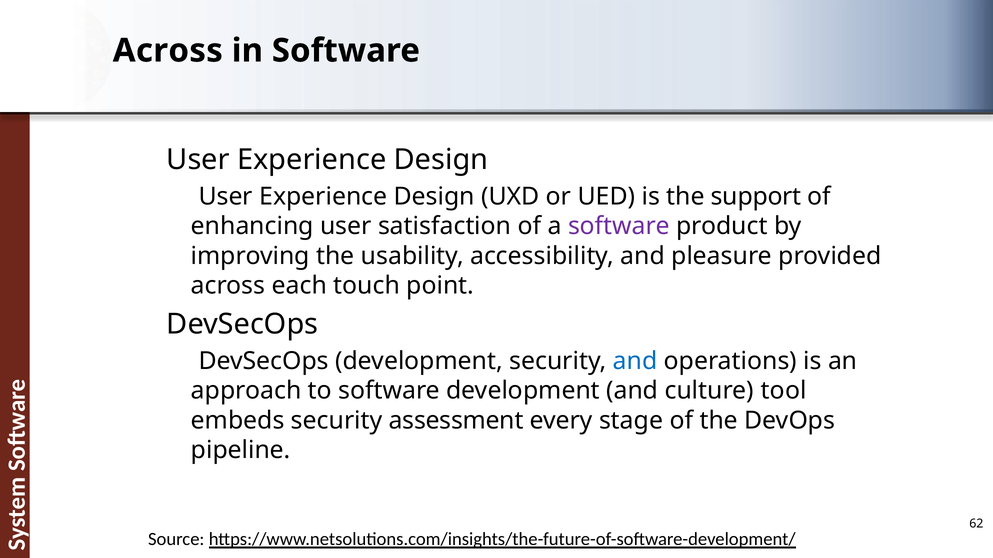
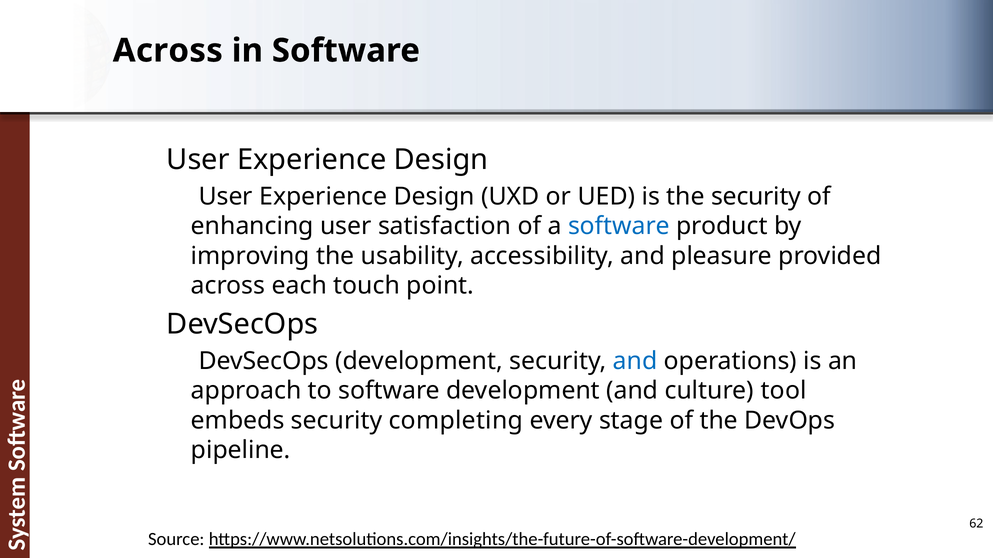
the support: support -> security (756, 197)
software colour: purple -> blue (619, 226)
assessment: assessment -> completing (456, 421)
